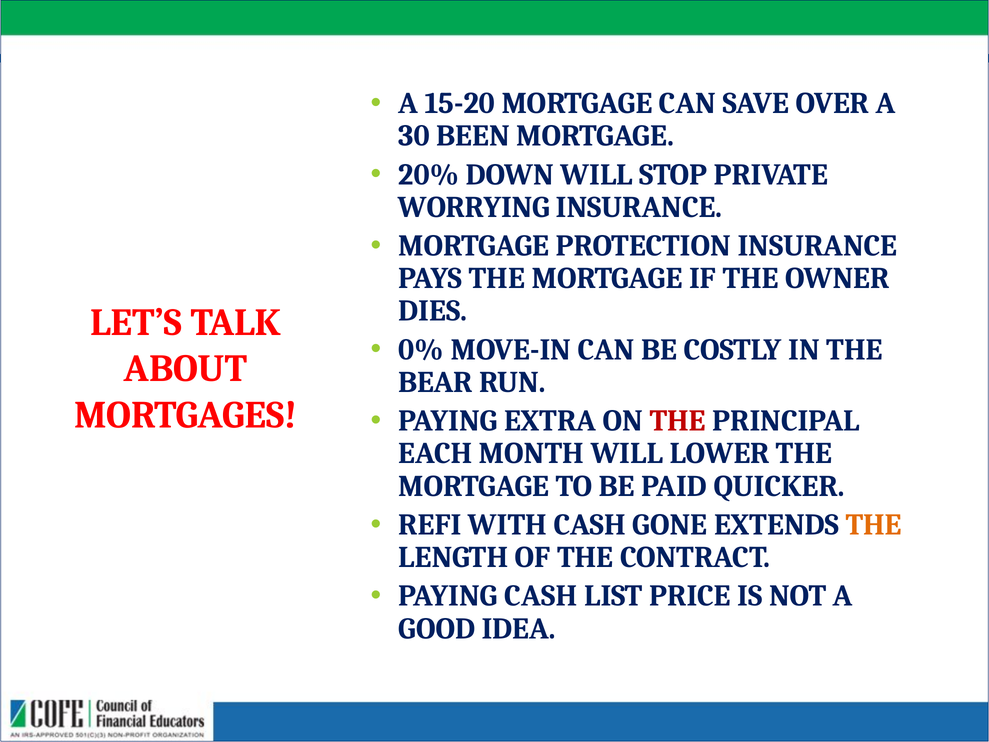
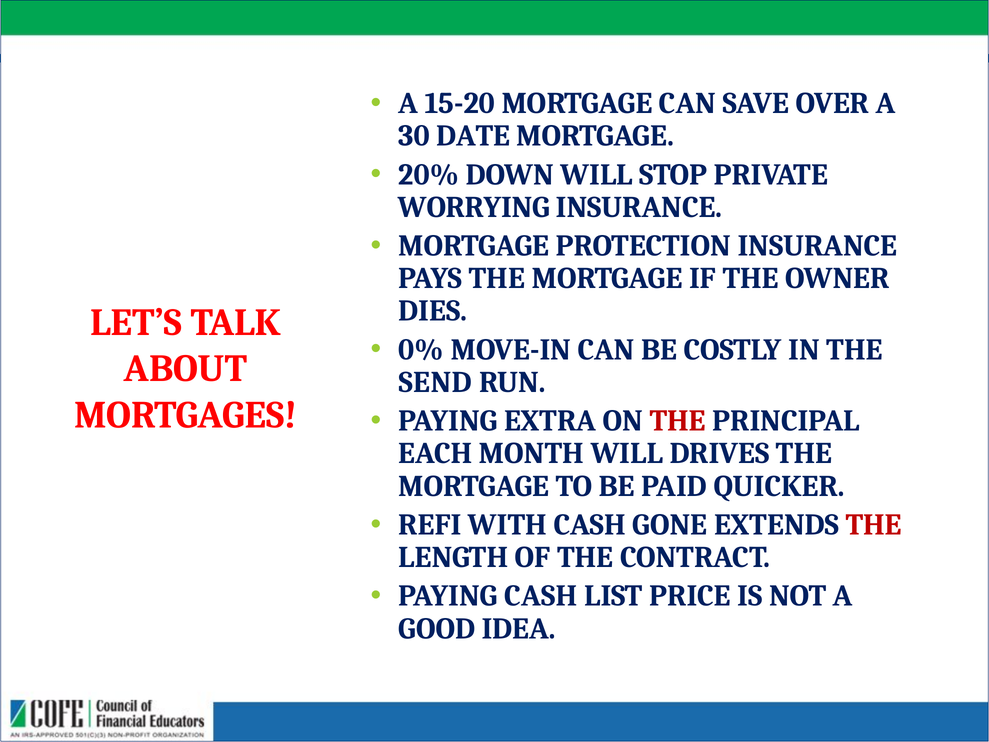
BEEN: BEEN -> DATE (473, 136)
BEAR: BEAR -> SEND (435, 382)
LOWER: LOWER -> DRIVES (719, 453)
THE colour: orange -> red (874, 525)
